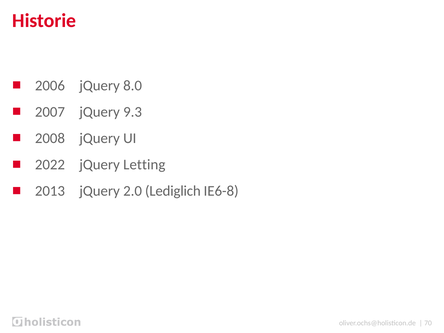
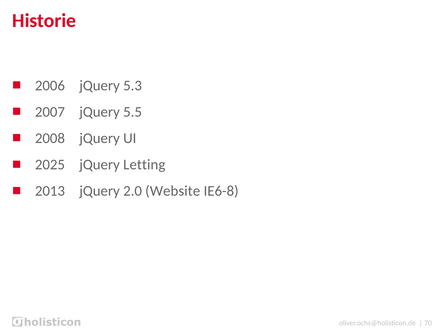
8.0: 8.0 -> 5.3 (133, 85)
9.3: 9.3 -> 5.5 (133, 112)
2022: 2022 -> 2025 (50, 165)
Lediglich: Lediglich -> Website (173, 191)
